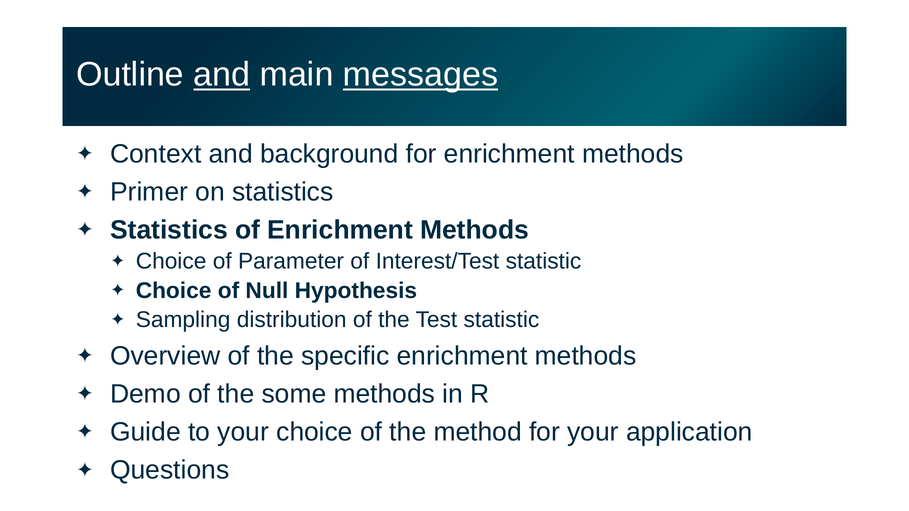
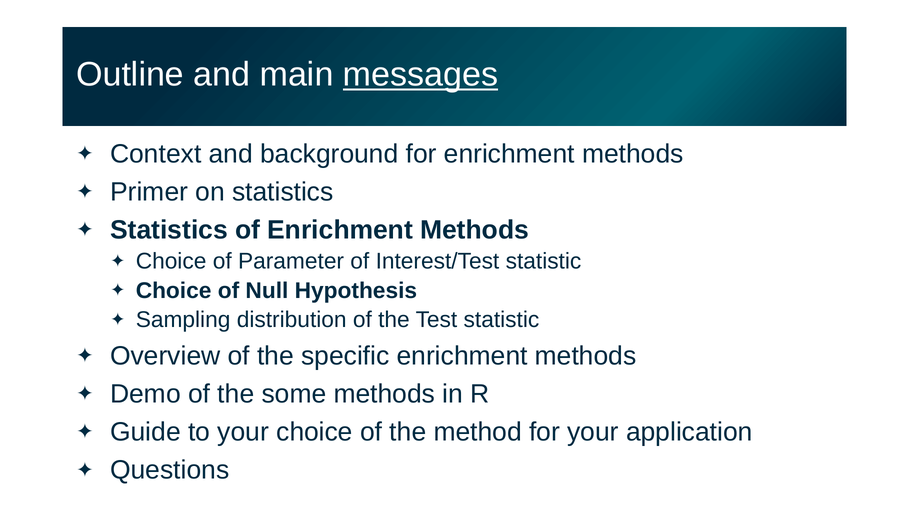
and underline: present -> none (222, 75)
